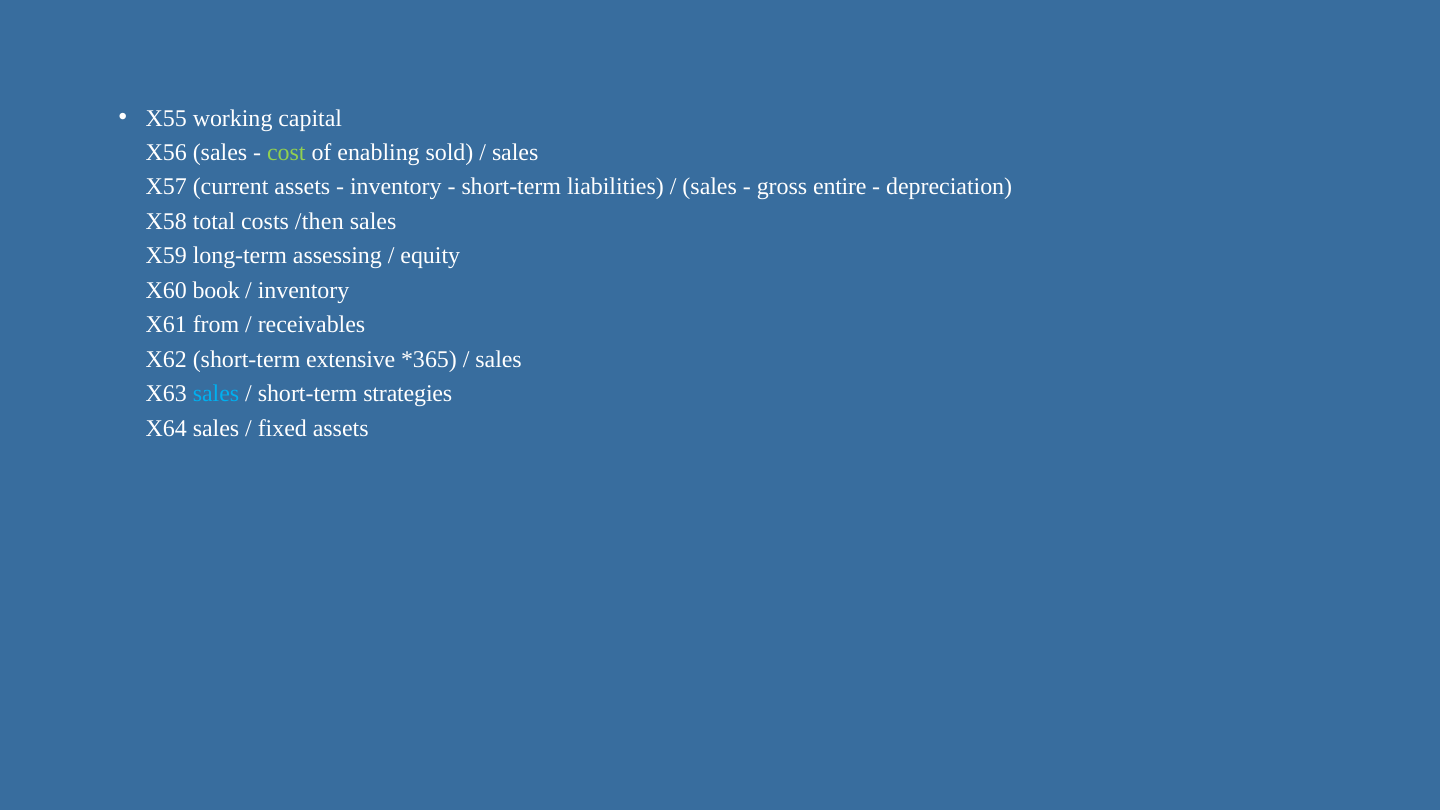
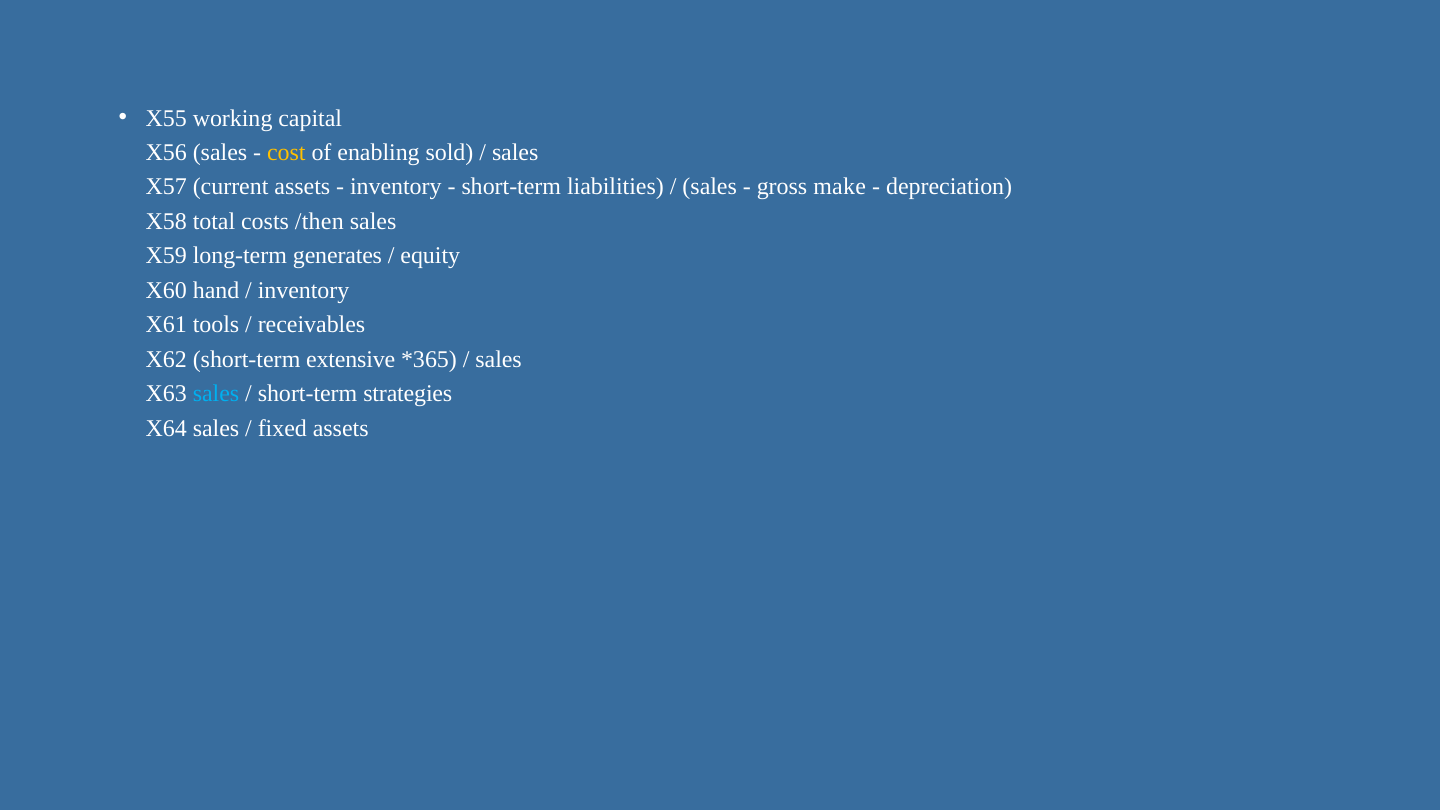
cost colour: light green -> yellow (286, 153)
entire: entire -> make (840, 187)
assessing: assessing -> generates (338, 256)
book: book -> hand (216, 291)
from: from -> tools (216, 325)
